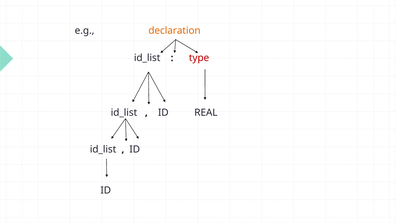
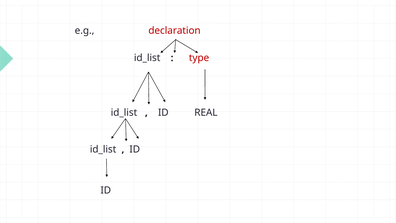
declaration colour: orange -> red (175, 31)
